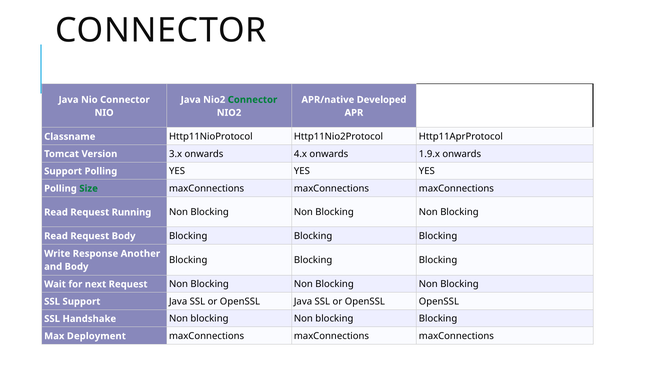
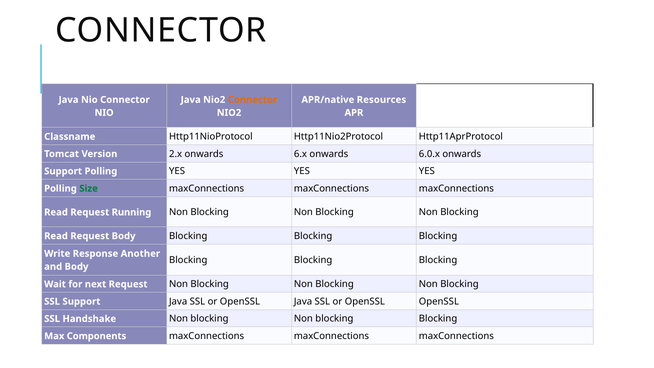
Connector colour: green -> orange (253, 100)
Developed: Developed -> Resources (381, 100)
3.x: 3.x -> 2.x (176, 154)
4.x: 4.x -> 6.x (300, 154)
1.9.x: 1.9.x -> 6.0.x (429, 154)
Deployment: Deployment -> Components (96, 336)
